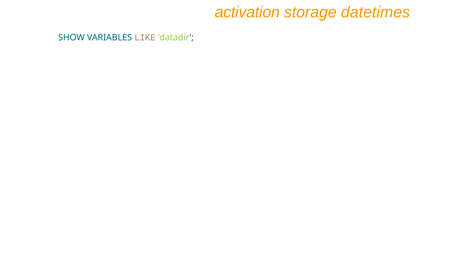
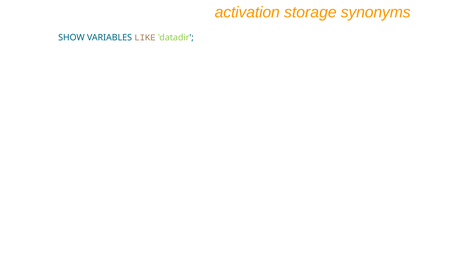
datetimes: datetimes -> synonyms (376, 12)
